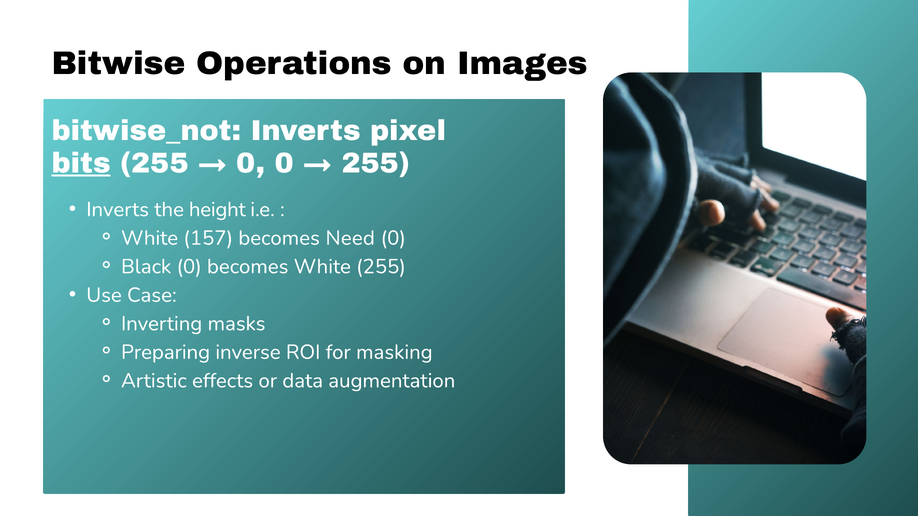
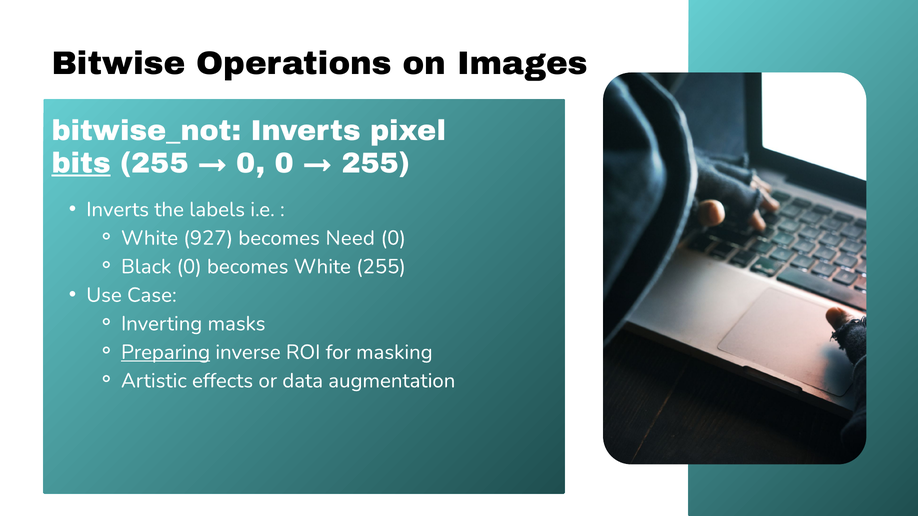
height: height -> labels (217, 210)
157: 157 -> 927 (208, 238)
Preparing underline: none -> present (166, 352)
